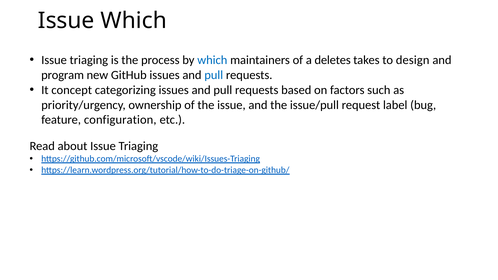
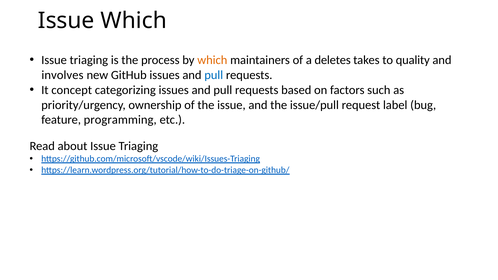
which colour: blue -> orange (212, 60)
design: design -> quality (413, 60)
program: program -> involves (62, 75)
configuration: configuration -> programming (120, 120)
